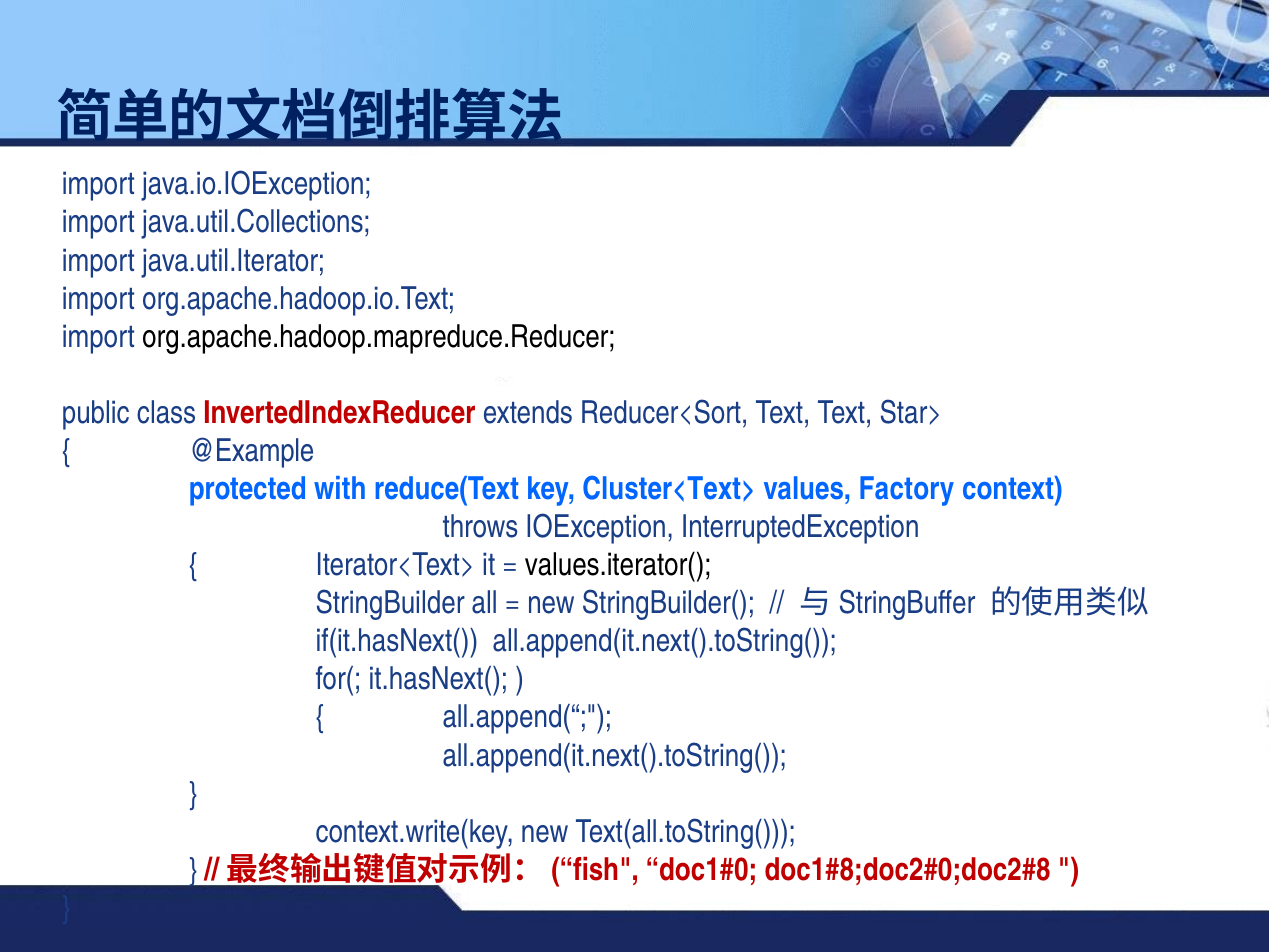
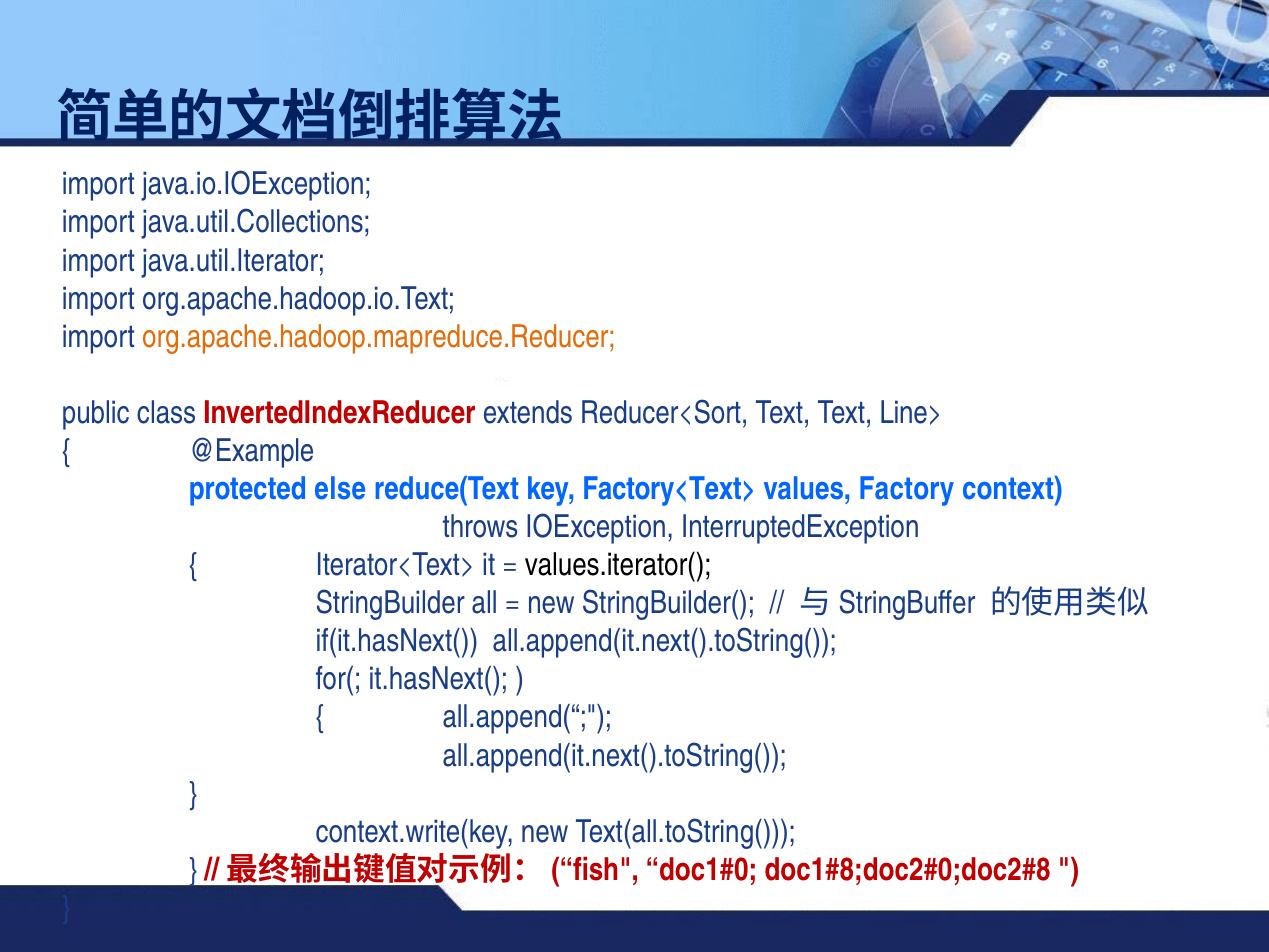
org.apache.hadoop.mapreduce.Reducer colour: black -> orange (379, 337)
Star>: Star> -> Line> (911, 413)
with: with -> else (340, 489)
Cluster<Text>: Cluster<Text> -> Factory<Text> (669, 489)
